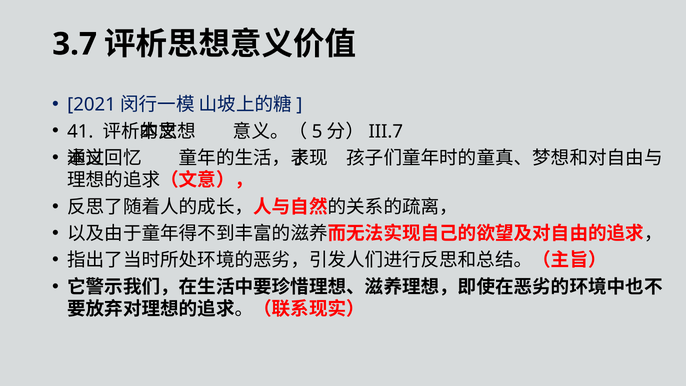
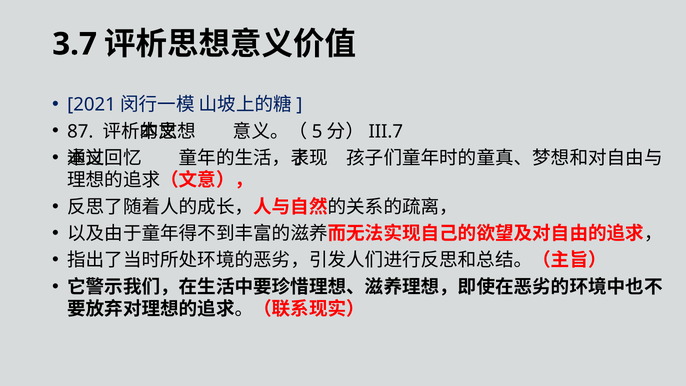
41: 41 -> 87 (80, 131)
